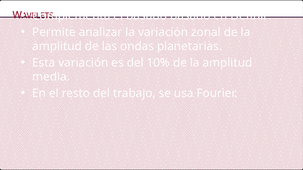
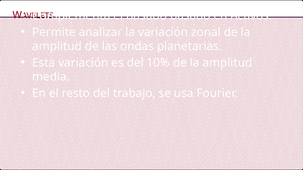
Definir: Definir -> Activos (251, 16)
